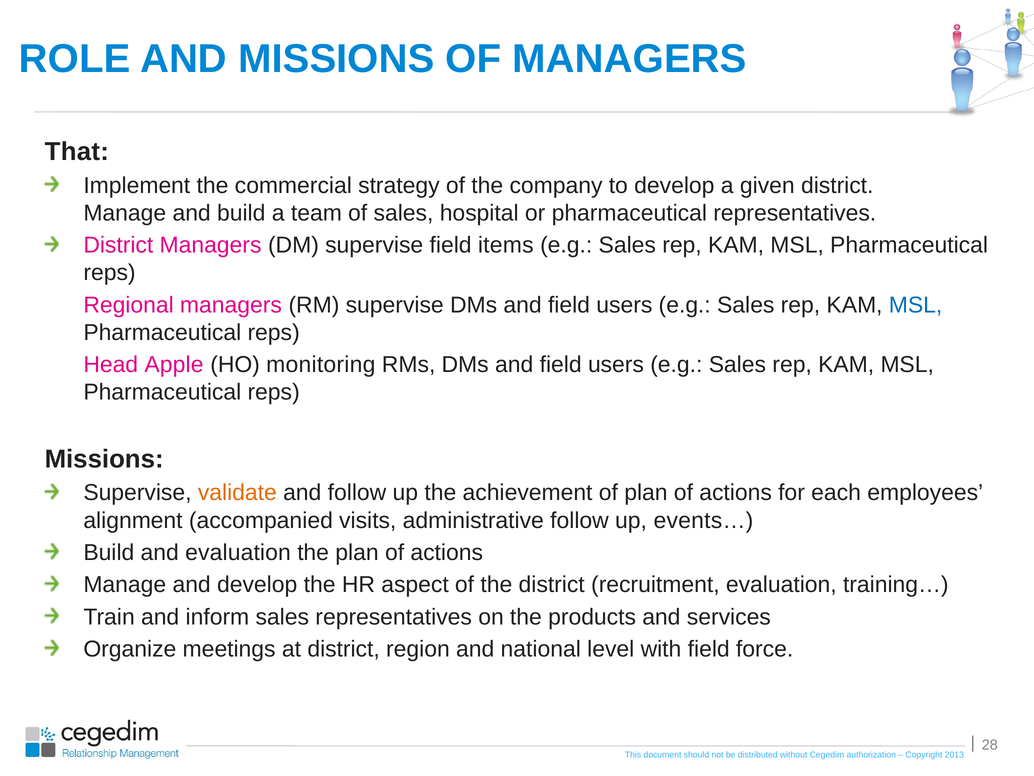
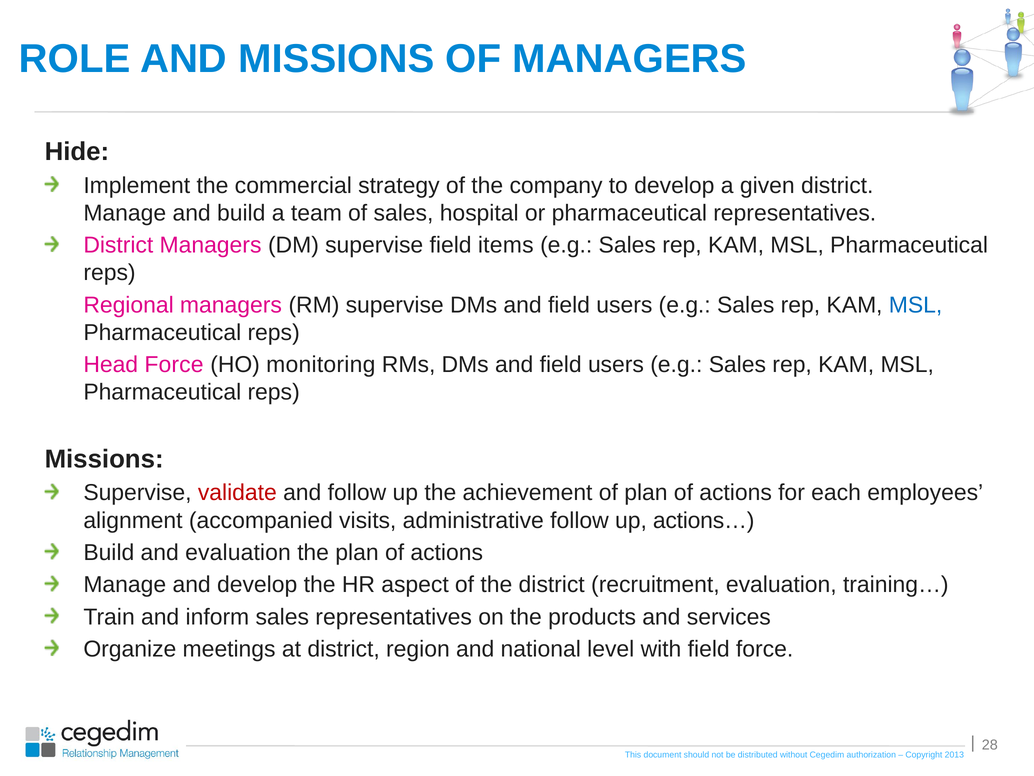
That: That -> Hide (77, 152)
Head Apple: Apple -> Force (174, 365)
validate colour: orange -> red (237, 493)
events…: events… -> actions… (704, 520)
